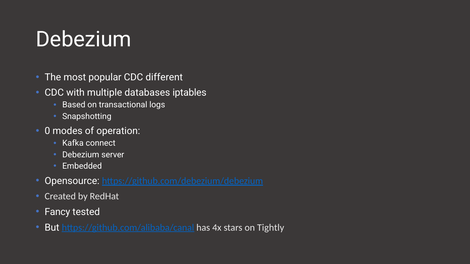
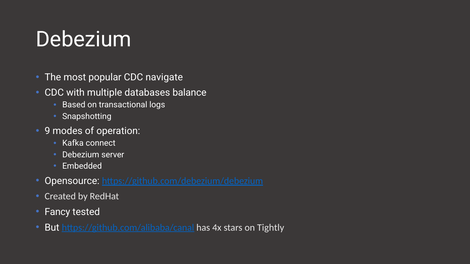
different: different -> navigate (164, 77)
iptables: iptables -> balance (189, 93)
0: 0 -> 9 (47, 131)
